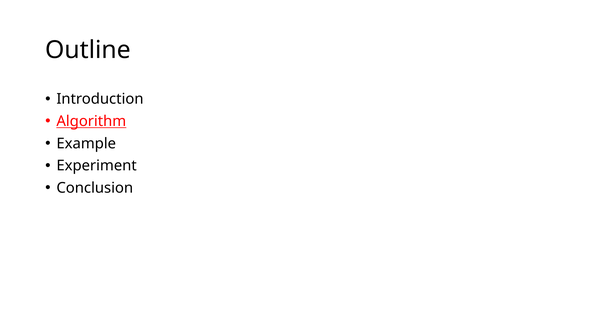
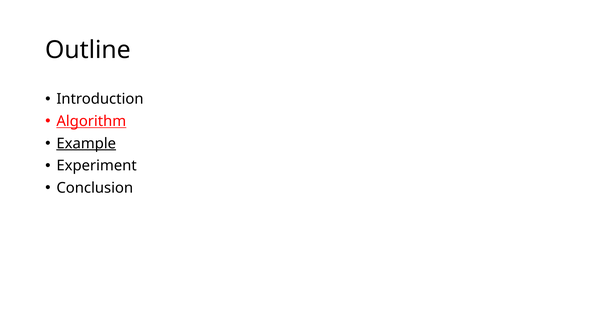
Example underline: none -> present (86, 144)
